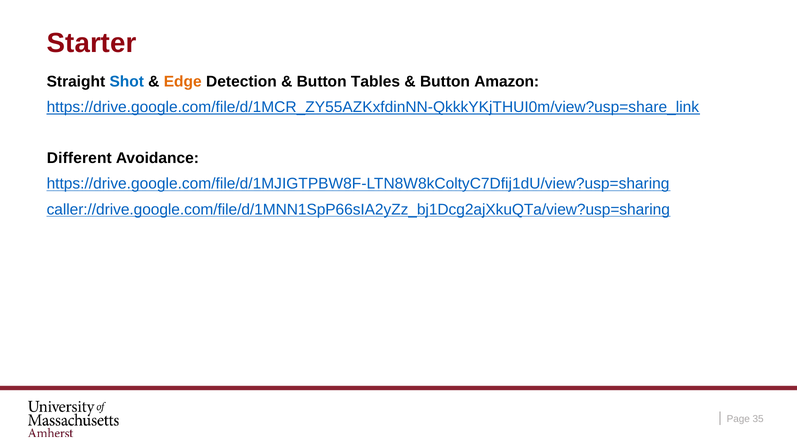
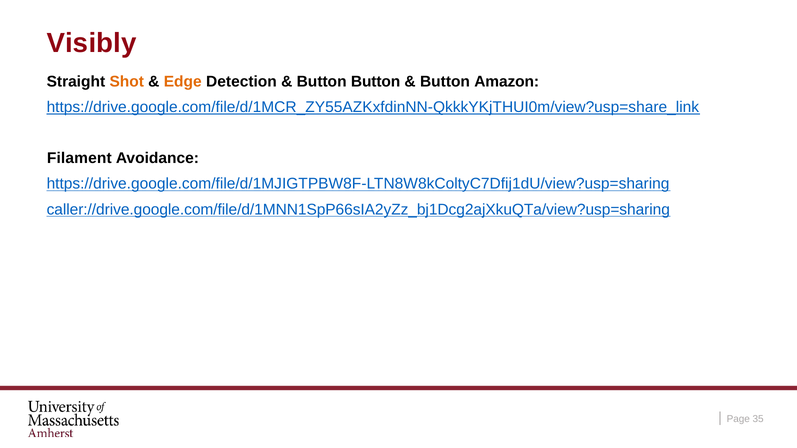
Starter: Starter -> Visibly (92, 43)
Shot colour: blue -> orange (127, 82)
Button Tables: Tables -> Button (376, 82)
Different: Different -> Filament (79, 158)
